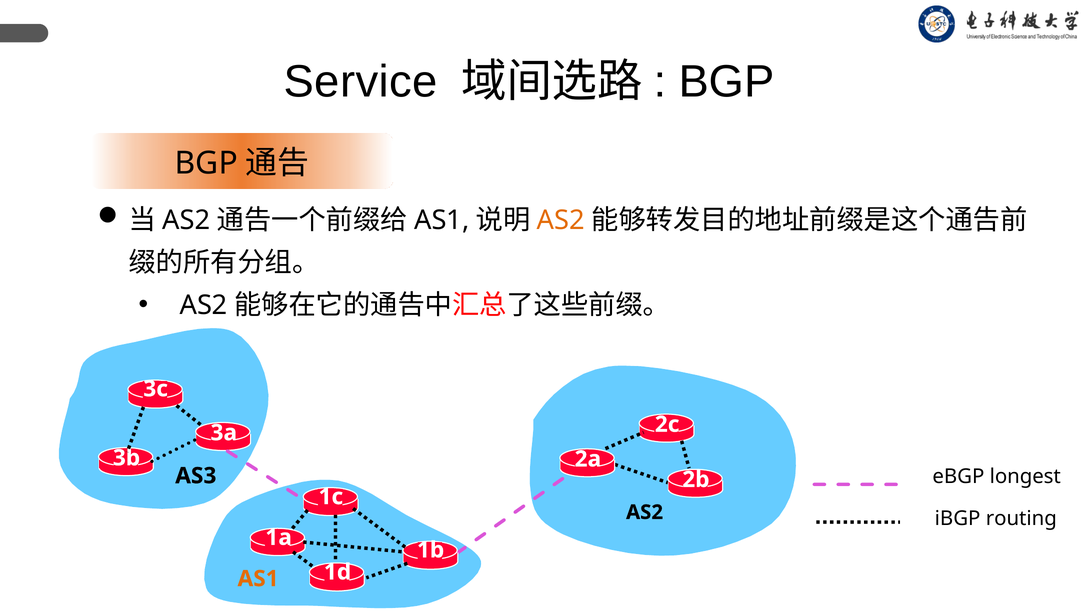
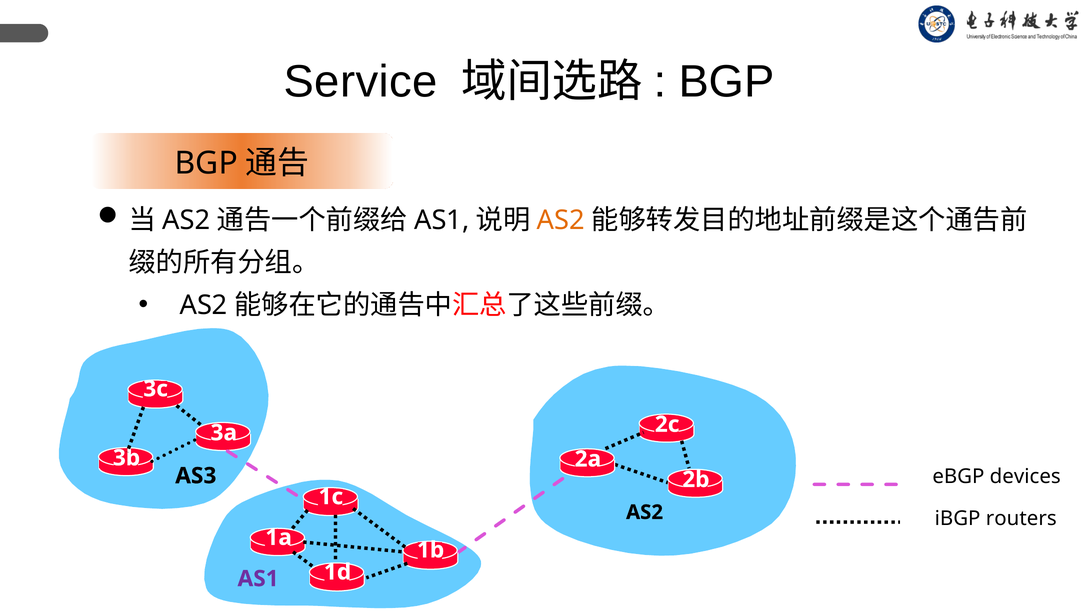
longest: longest -> devices (1025, 477)
routing: routing -> routers (1021, 518)
AS1 colour: orange -> purple (258, 579)
